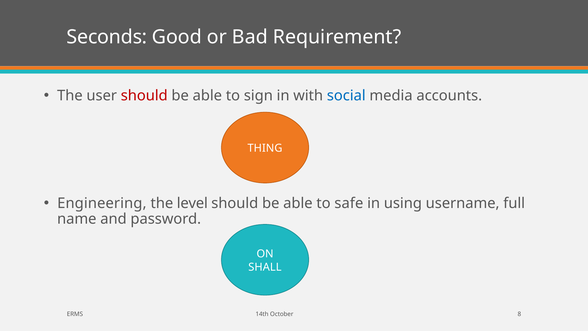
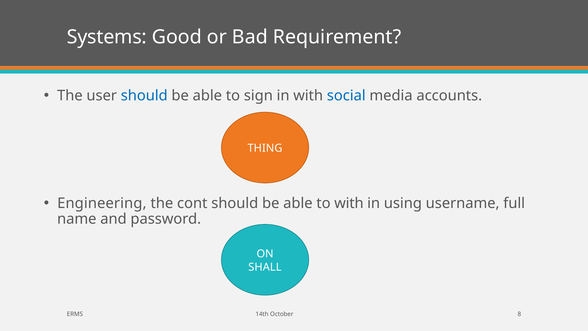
Seconds: Seconds -> Systems (107, 37)
should colour: red -> blue (144, 96)
level: level -> cont (192, 203)
to safe: safe -> with (349, 203)
